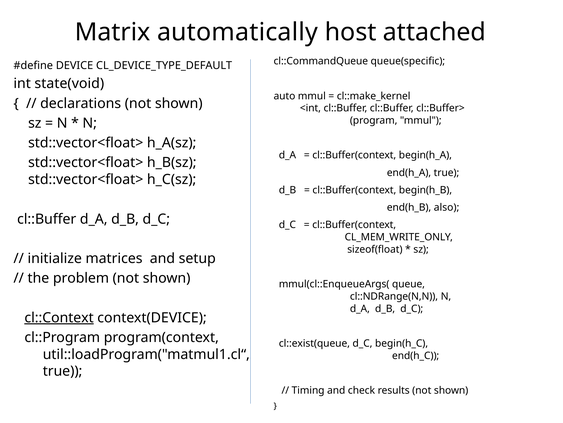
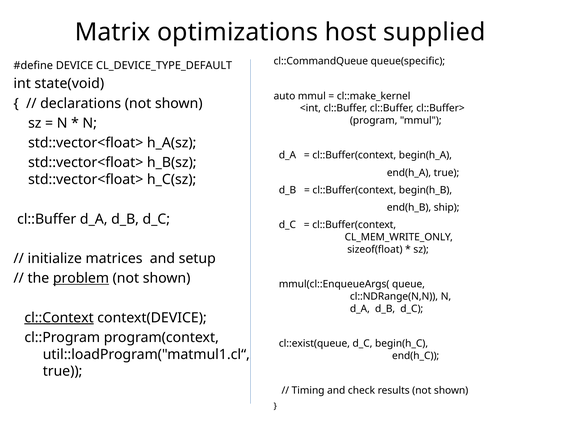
automatically: automatically -> optimizations (238, 32)
attached: attached -> supplied (434, 32)
also: also -> ship (447, 207)
problem underline: none -> present (81, 278)
